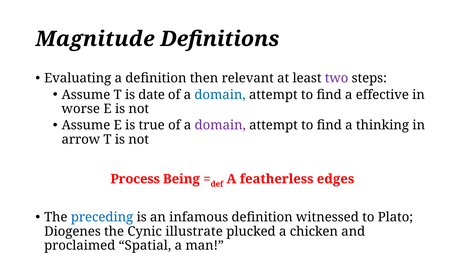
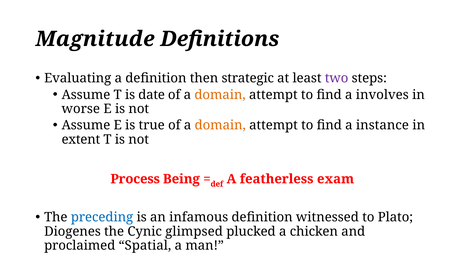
relevant: relevant -> strategic (248, 78)
domain colour: blue -> orange (220, 95)
effective: effective -> involves (382, 95)
domain colour: purple -> orange (220, 126)
thinking: thinking -> instance (382, 126)
arrow: arrow -> extent (81, 140)
edges: edges -> exam (335, 179)
illustrate: illustrate -> glimpsed (194, 232)
